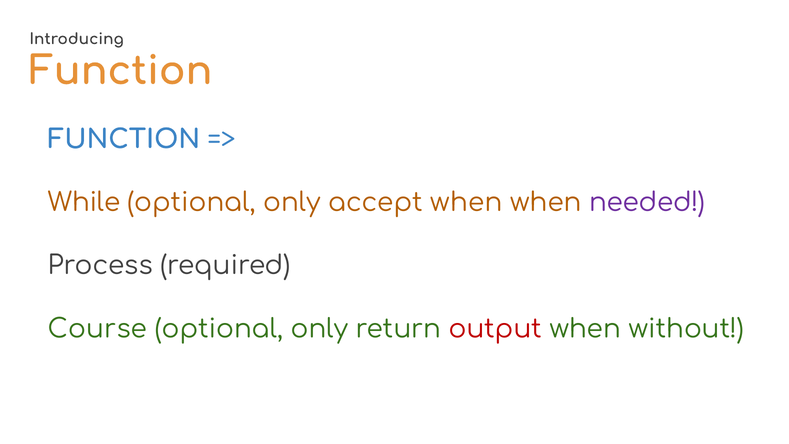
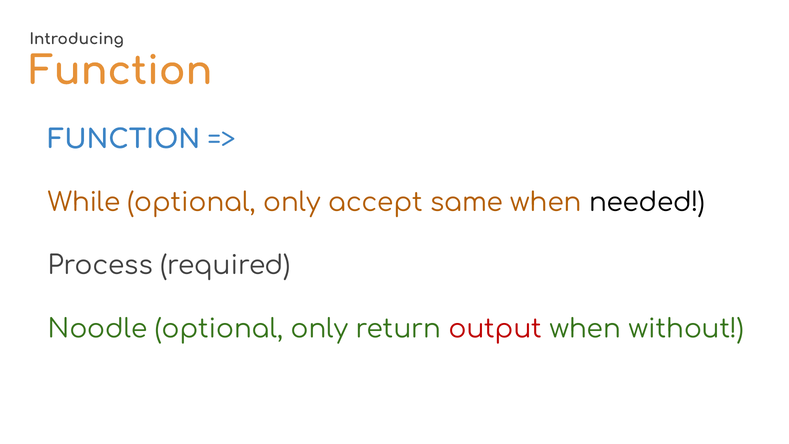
accept when: when -> same (467, 202)
needed colour: purple -> black (647, 202)
Course: Course -> Noodle (98, 329)
